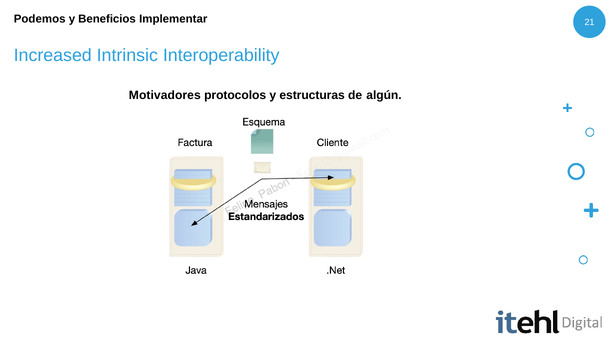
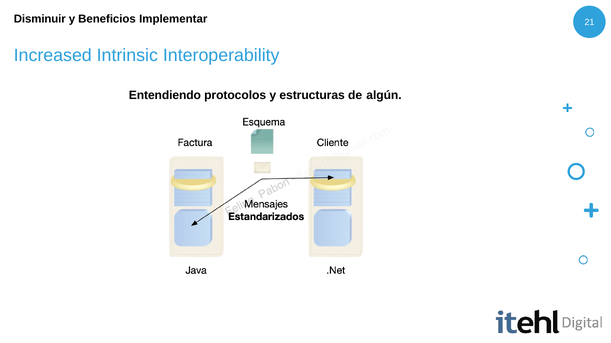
Podemos: Podemos -> Disminuir (40, 19)
Motivadores: Motivadores -> Entendiendo (165, 96)
